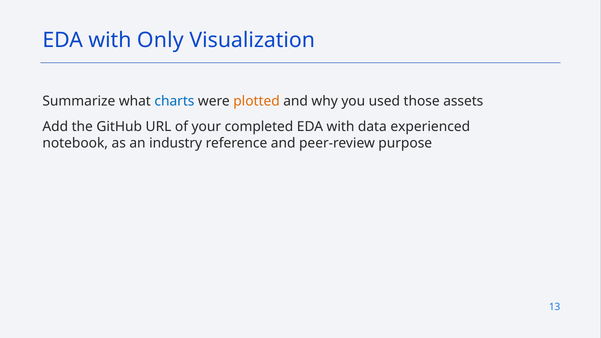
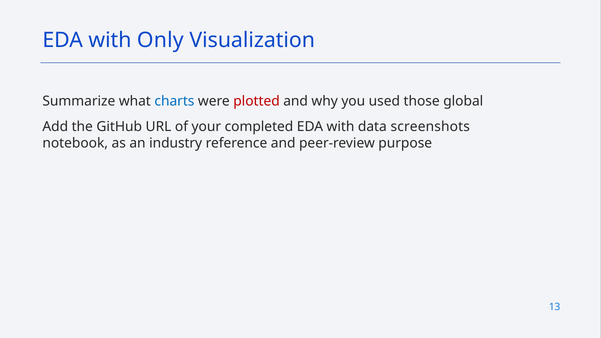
plotted colour: orange -> red (257, 101)
assets: assets -> global (463, 101)
experienced: experienced -> screenshots (430, 127)
